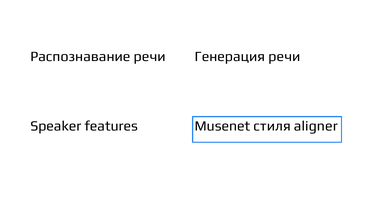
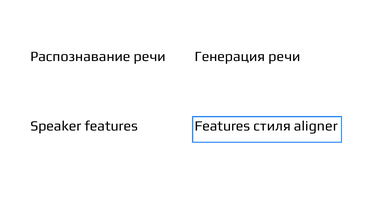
features Musenet: Musenet -> Features (222, 126)
